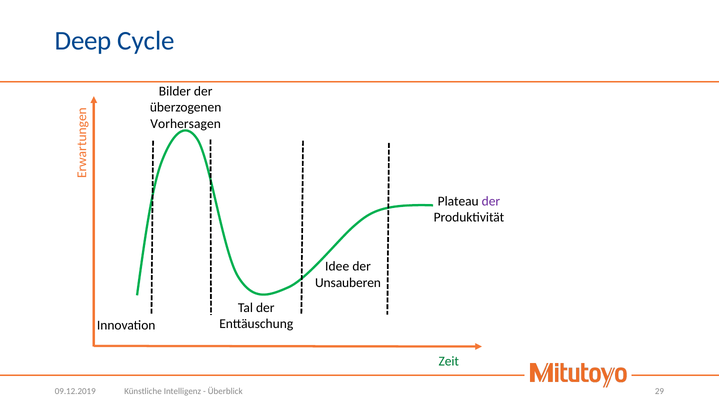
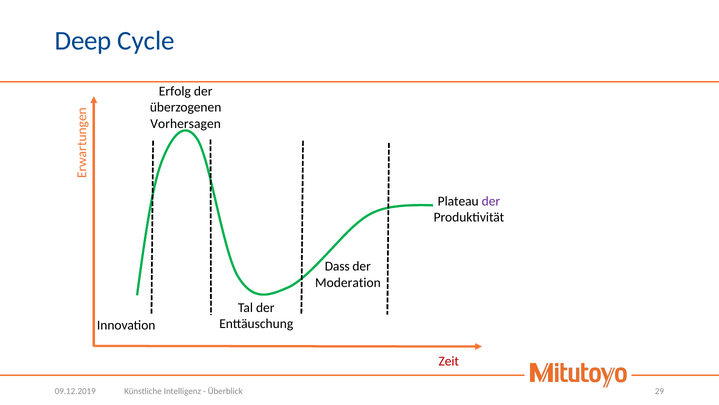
Bilder: Bilder -> Erfolg (175, 91)
Idee: Idee -> Dass (337, 266)
Unsauberen: Unsauberen -> Moderation (348, 282)
Zeit colour: green -> red (449, 361)
